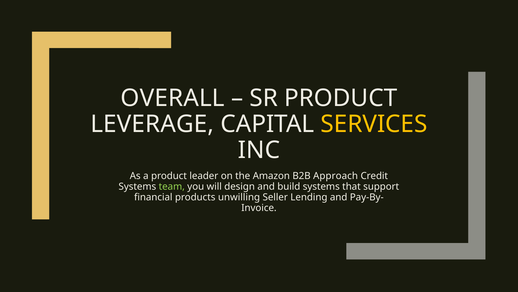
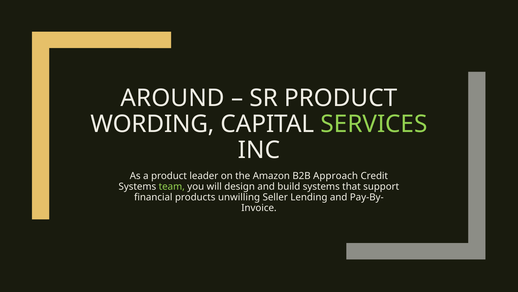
OVERALL: OVERALL -> AROUND (173, 98)
LEVERAGE: LEVERAGE -> WORDING (152, 124)
SERVICES colour: yellow -> light green (374, 124)
